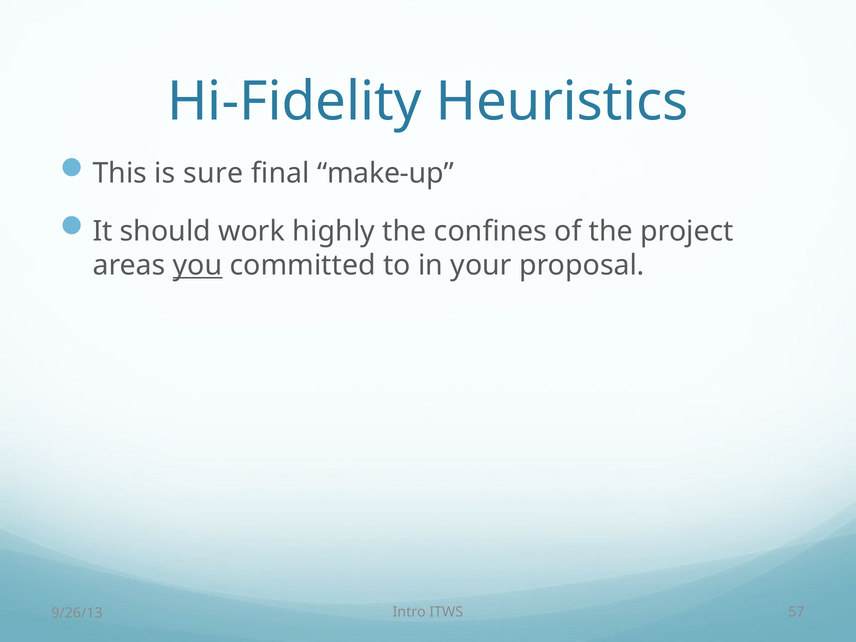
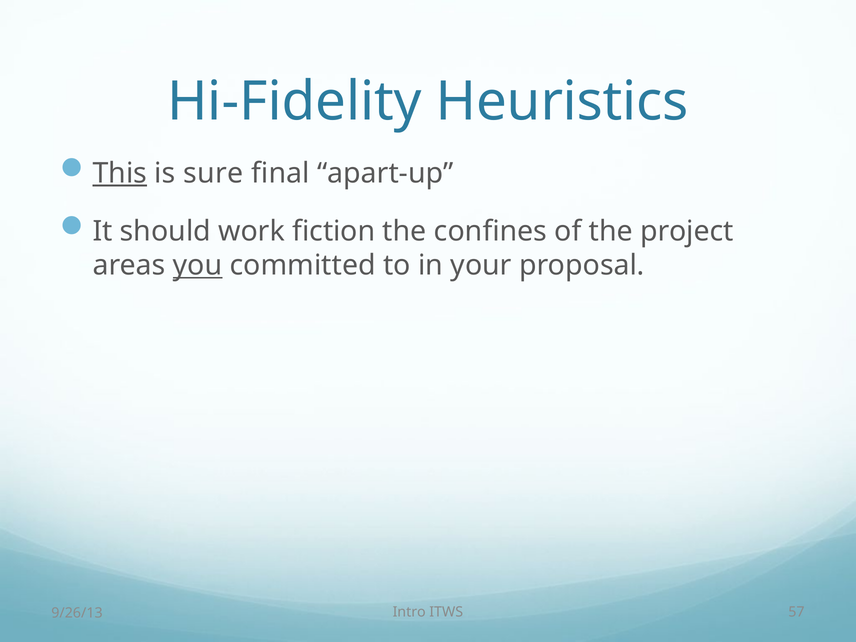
This underline: none -> present (120, 173)
make-up: make-up -> apart-up (385, 173)
highly: highly -> fiction (334, 231)
